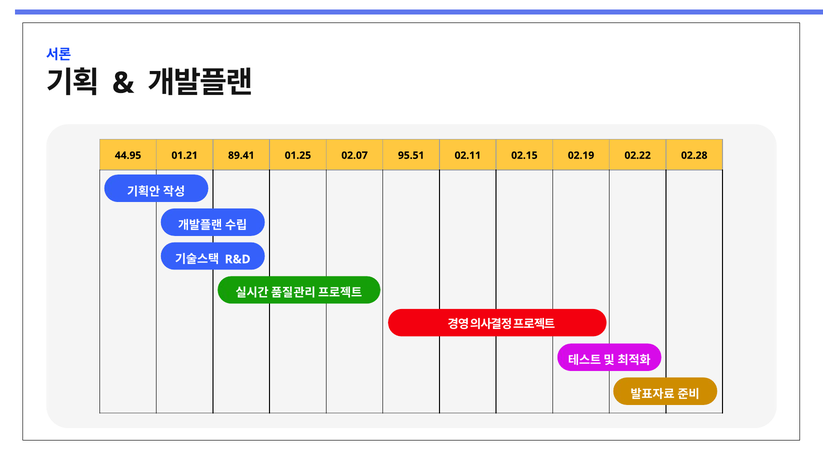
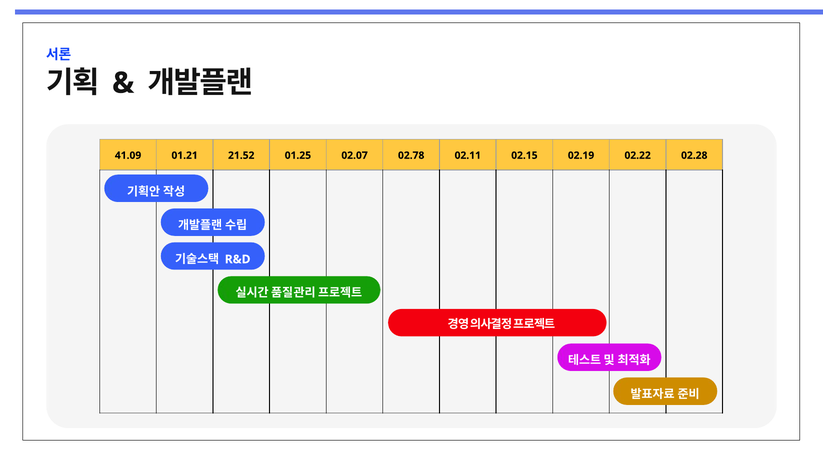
44.95: 44.95 -> 41.09 (128, 155)
89.41: 89.41 -> 21.52 (241, 155)
95.51: 95.51 -> 02.78 (411, 155)
